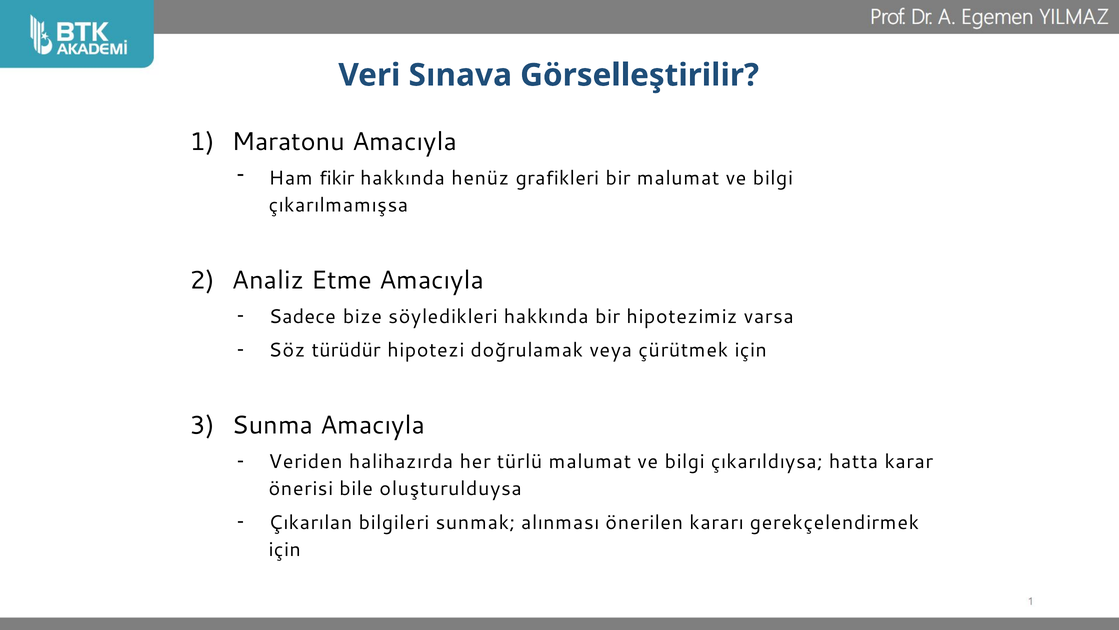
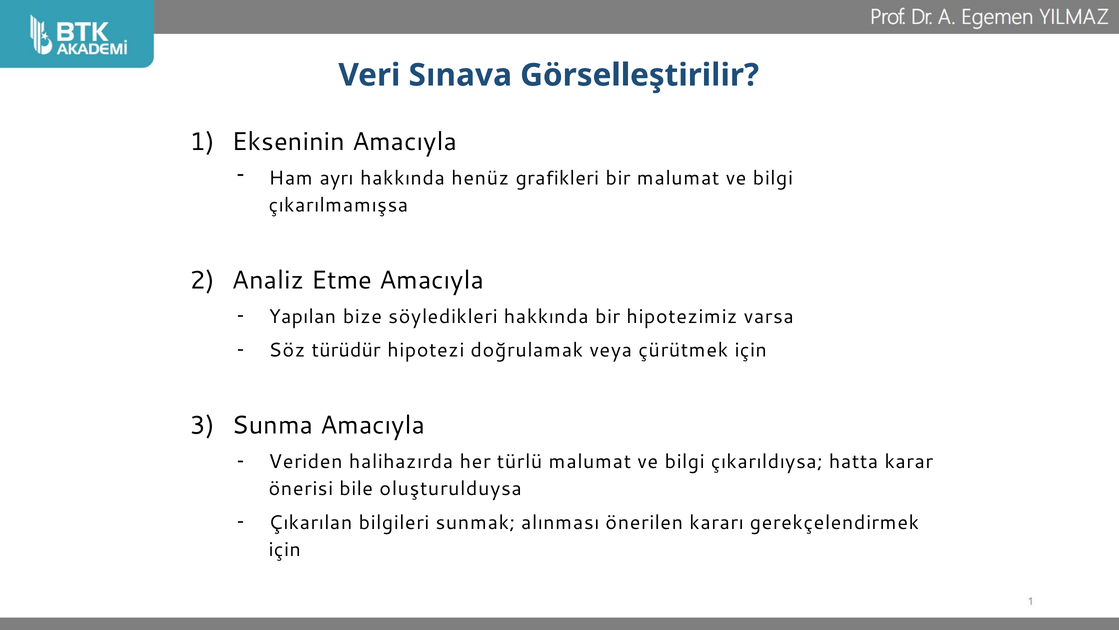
Maratonu: Maratonu -> Ekseninin (288, 141)
fikir: fikir -> ayrı (336, 178)
Sadece: Sadece -> Yapılan (302, 316)
